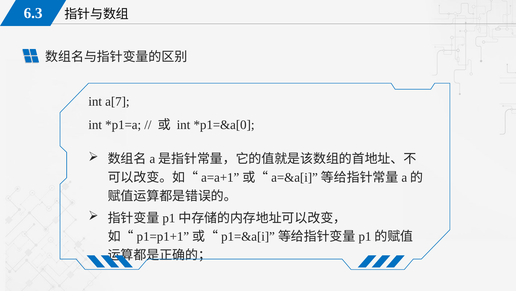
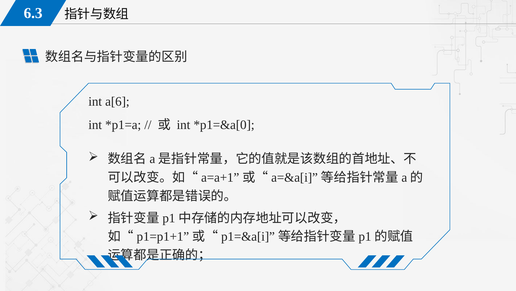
a[7: a[7 -> a[6 (117, 101)
